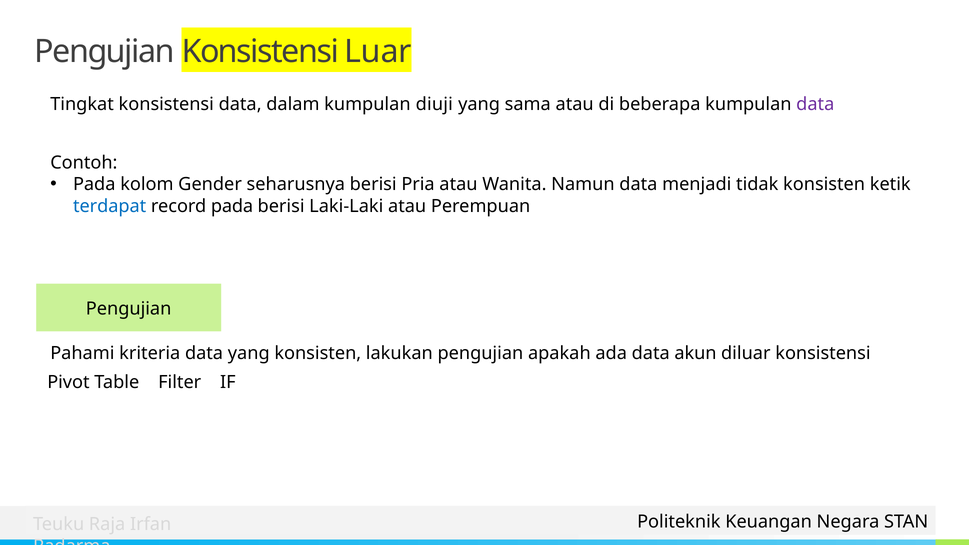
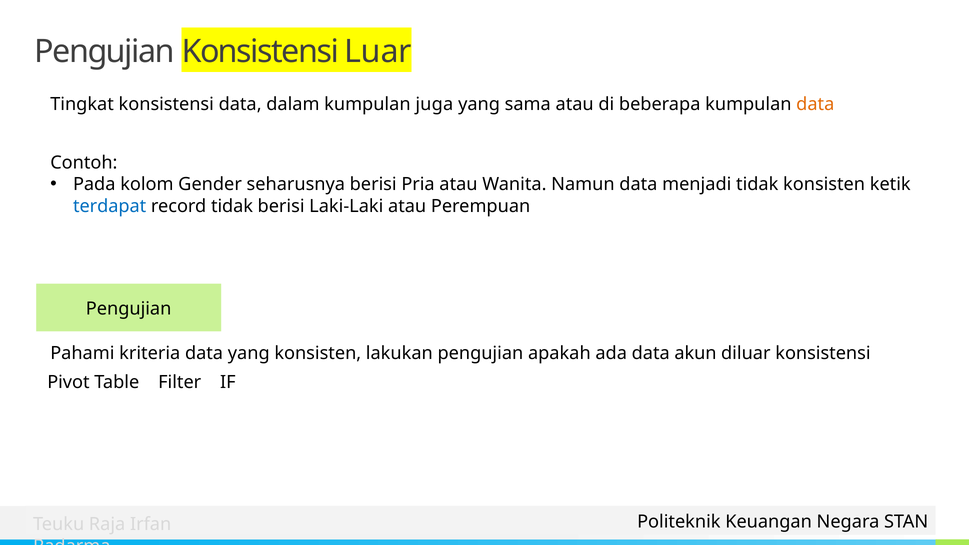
diuji: diuji -> juga (434, 104)
data colour: purple -> orange (815, 104)
record pada: pada -> tidak (232, 206)
